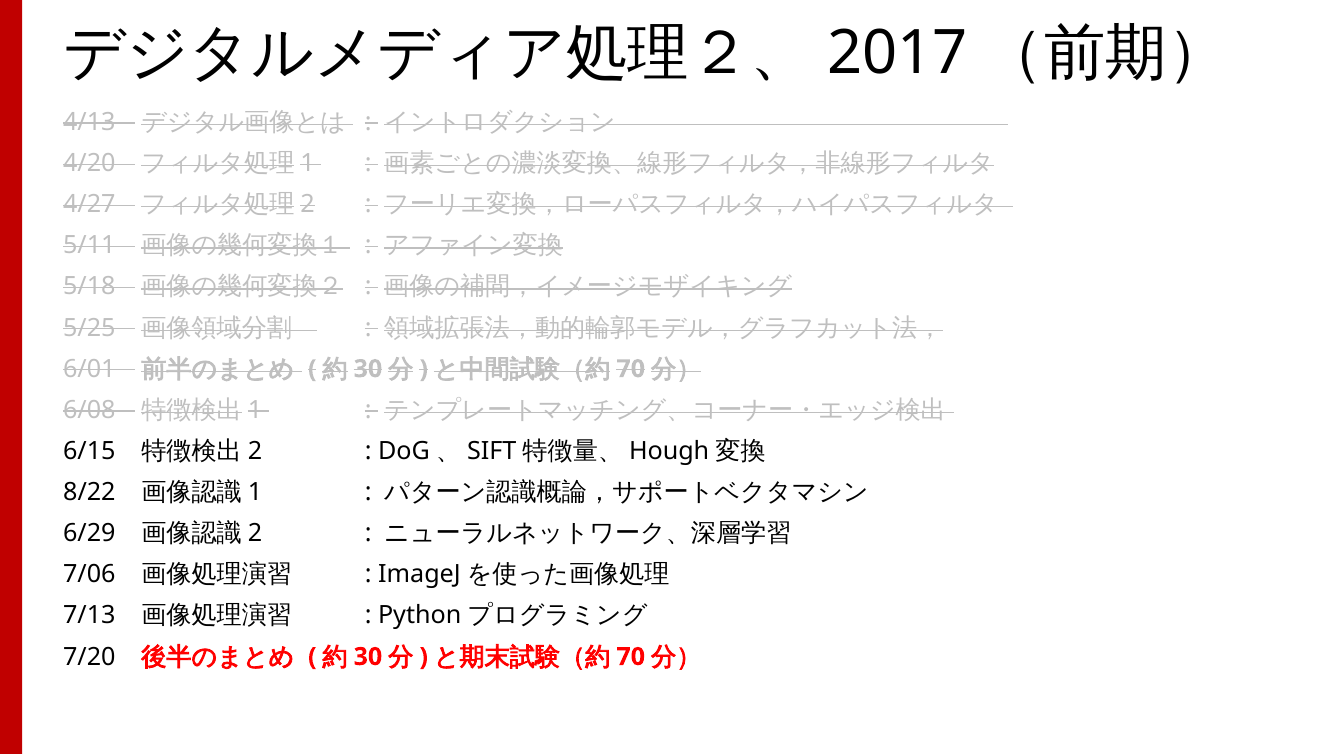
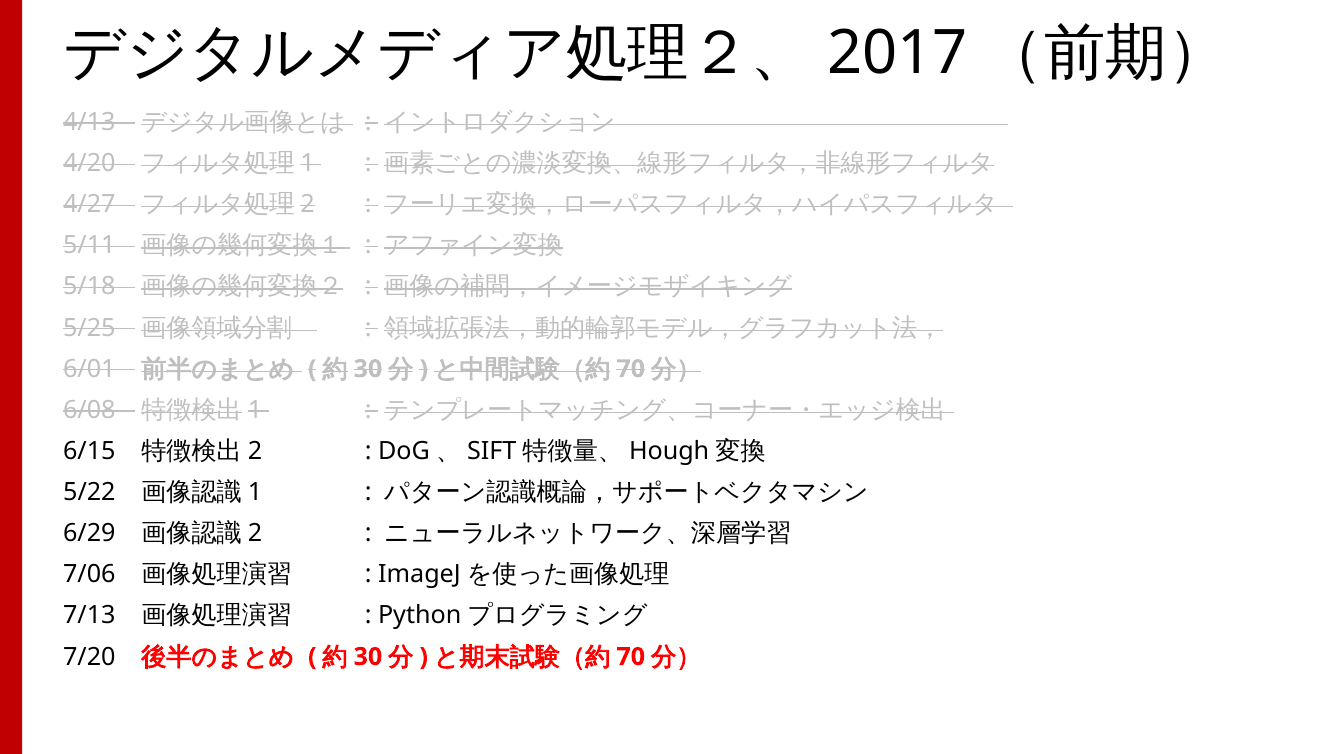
8/22: 8/22 -> 5/22 (89, 492)
